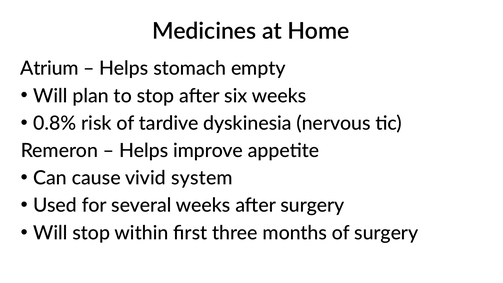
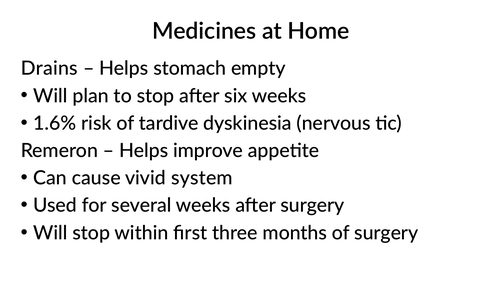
Atrium: Atrium -> Drains (49, 68)
0.8%: 0.8% -> 1.6% (55, 123)
